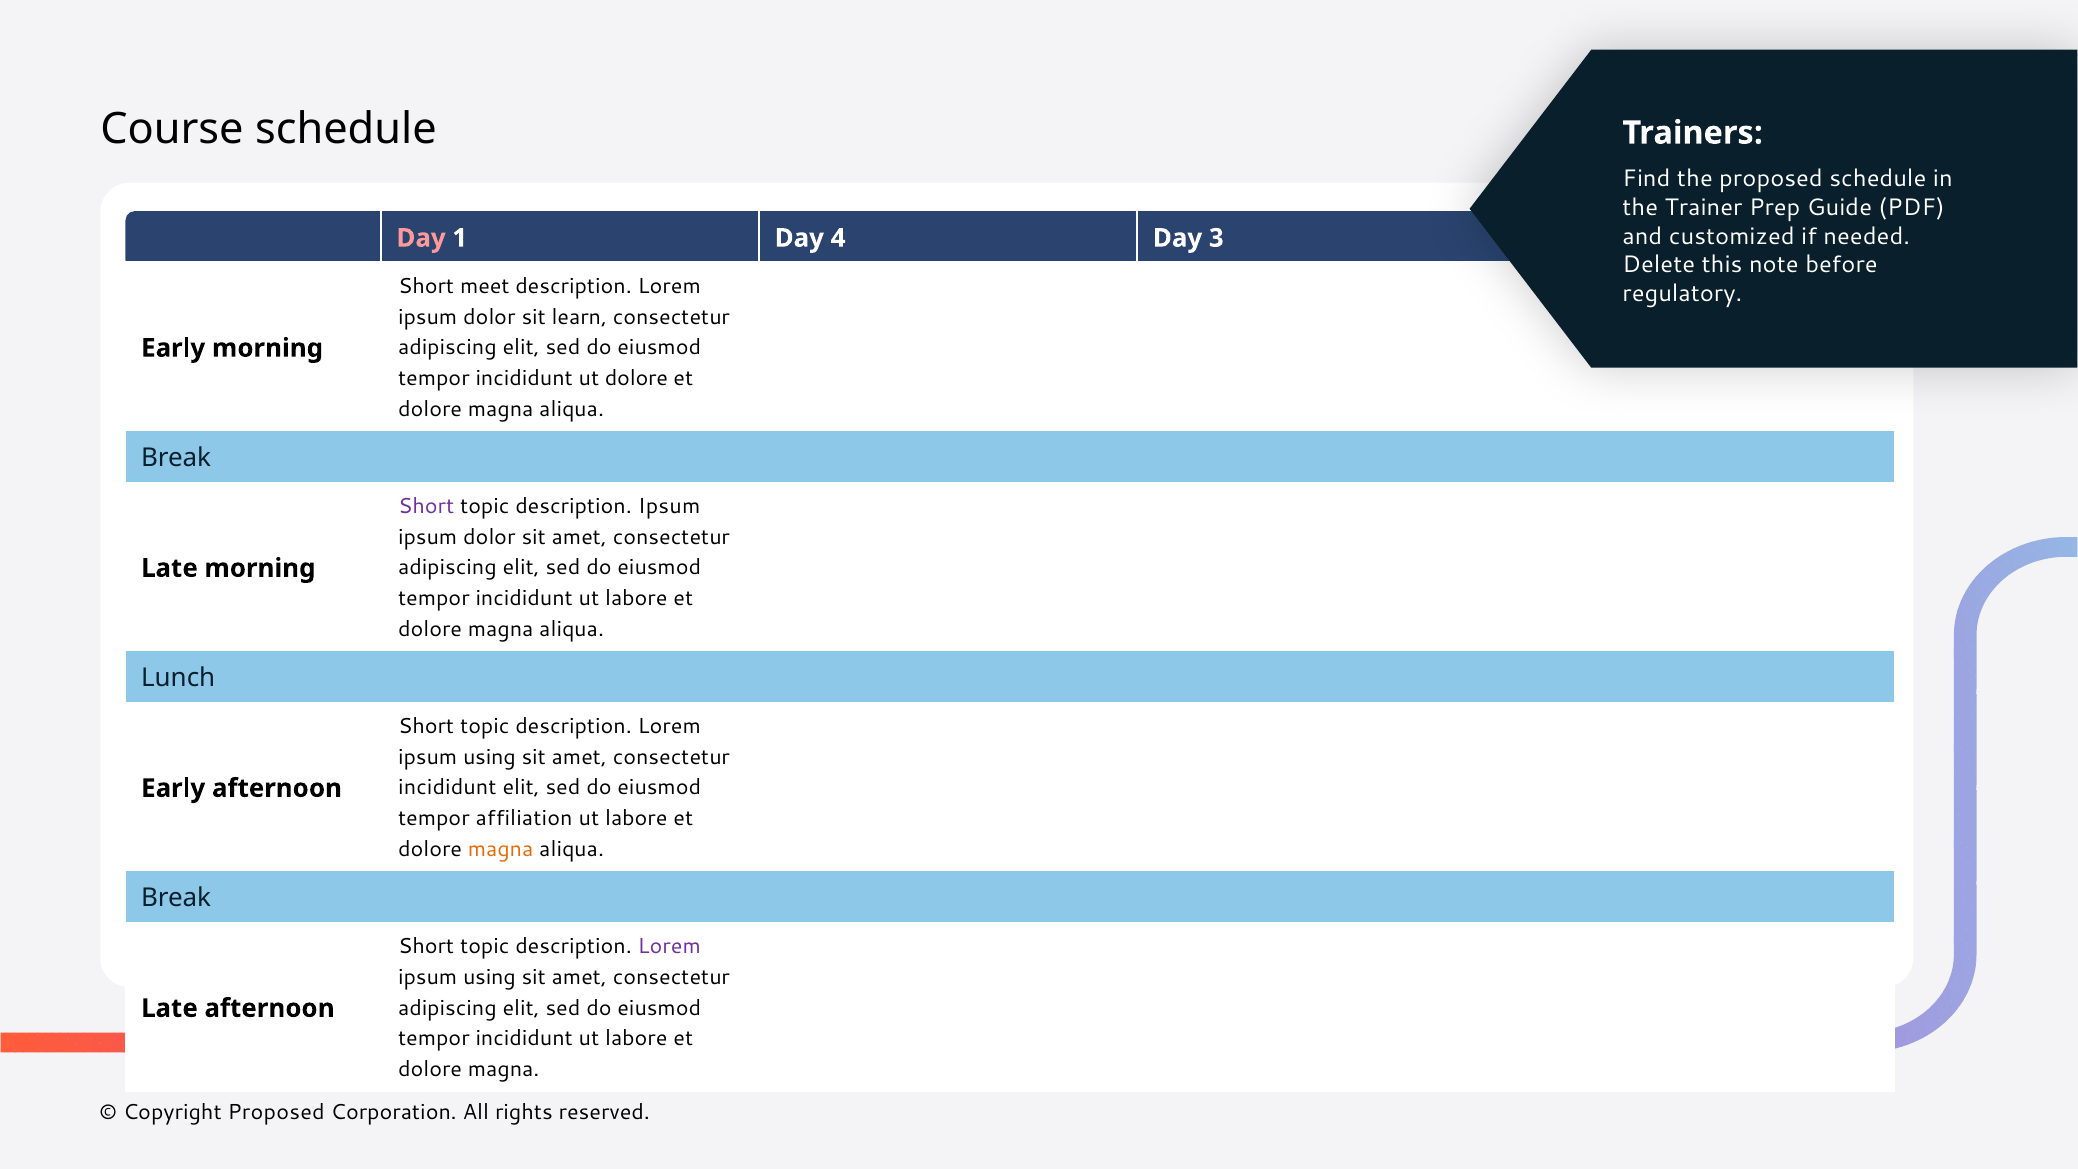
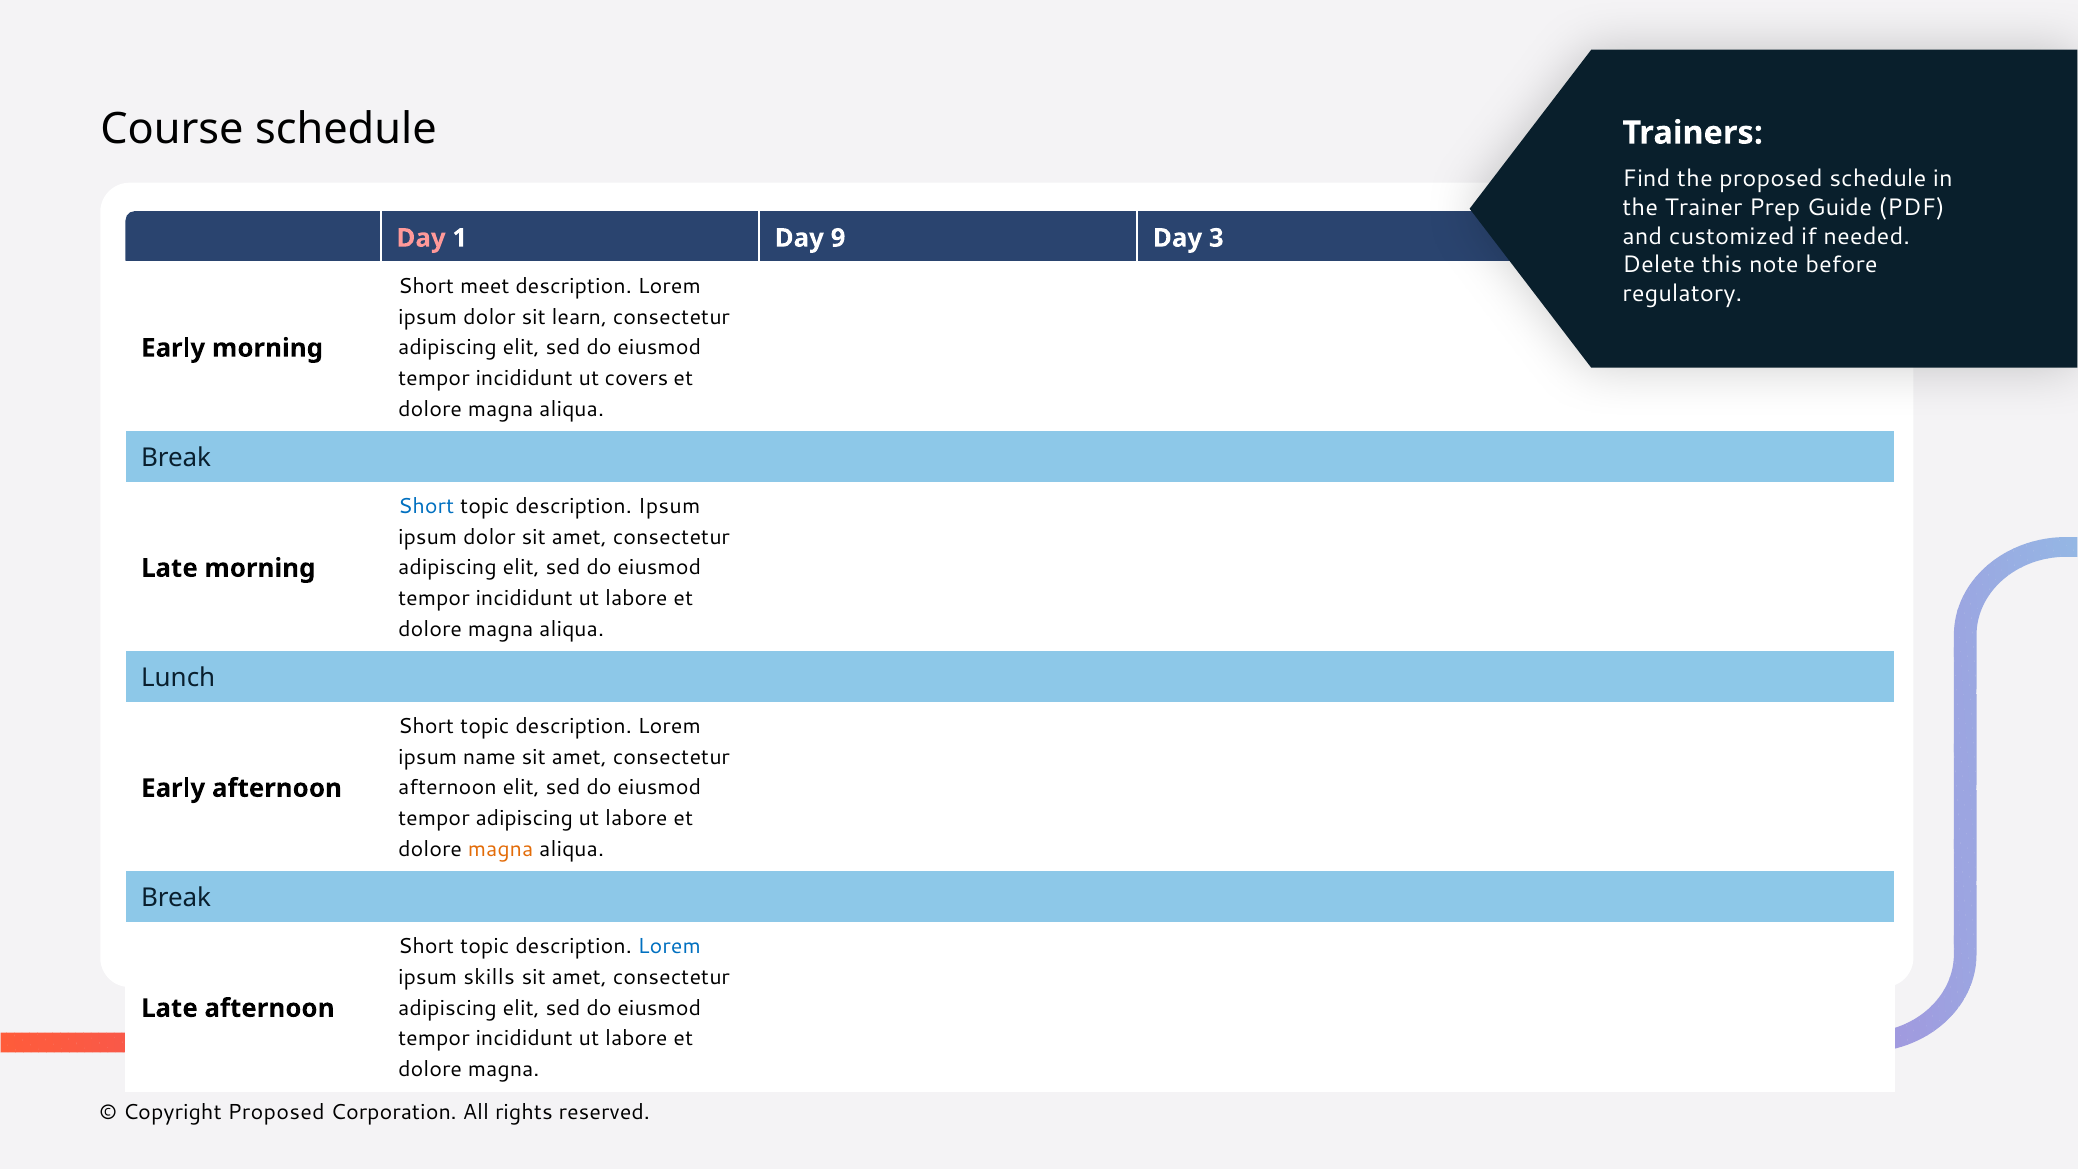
1 Day 4: 4 -> 9 (838, 238)
ut dolore: dolore -> covers (636, 378)
Short colour: purple -> blue (426, 506)
using: using -> name (489, 757)
incididunt: incididunt -> afternoon (447, 788)
tempor affiliation: affiliation -> adipiscing (524, 818)
Lorem colour: purple -> blue (669, 946)
using: using -> skills (489, 977)
